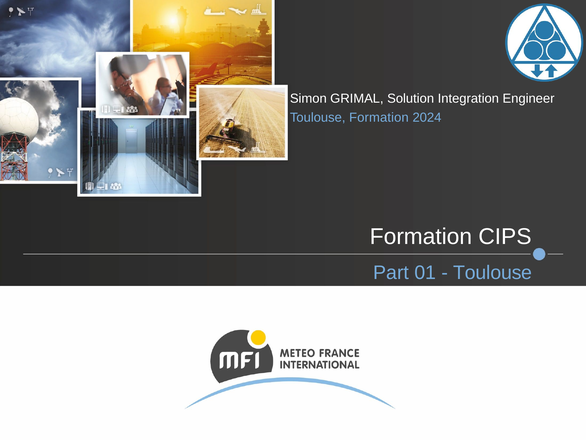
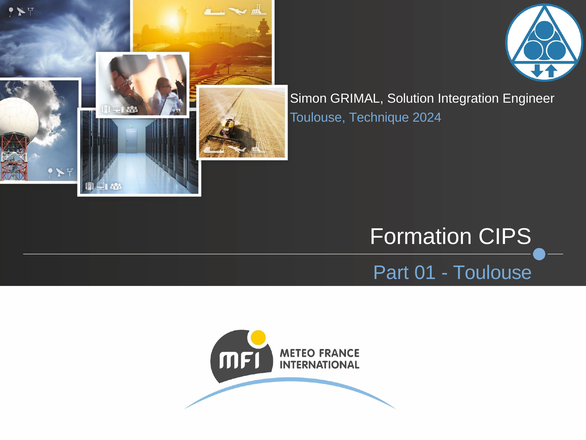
Toulouse Formation: Formation -> Technique (379, 118)
